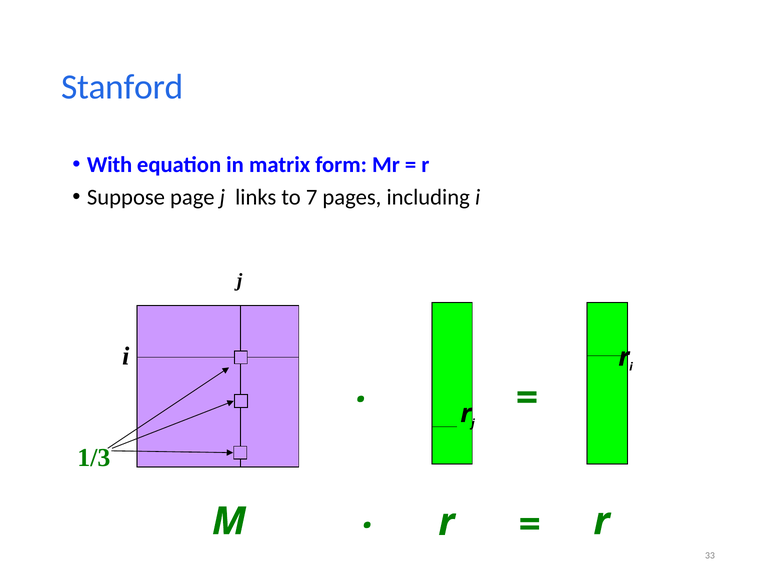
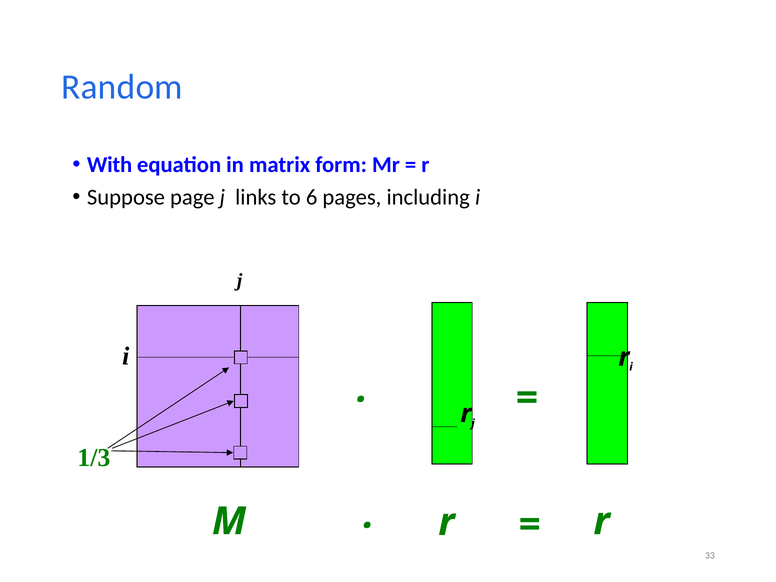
Stanford: Stanford -> Random (122, 87)
7: 7 -> 6 (312, 197)
